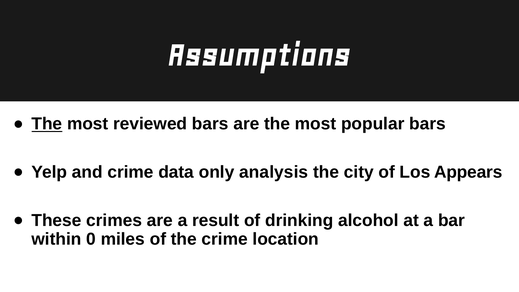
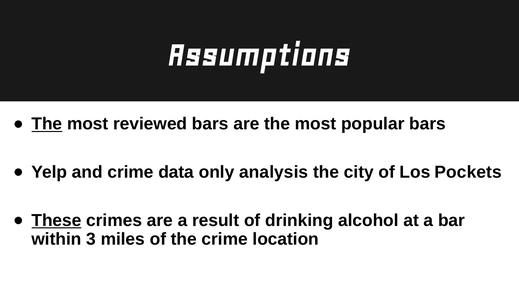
Appears: Appears -> Pockets (468, 172)
These underline: none -> present (56, 220)
0: 0 -> 3 (91, 239)
